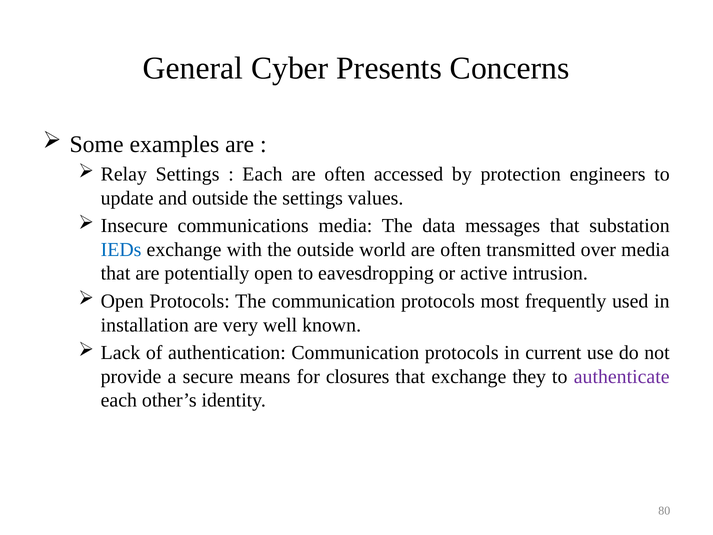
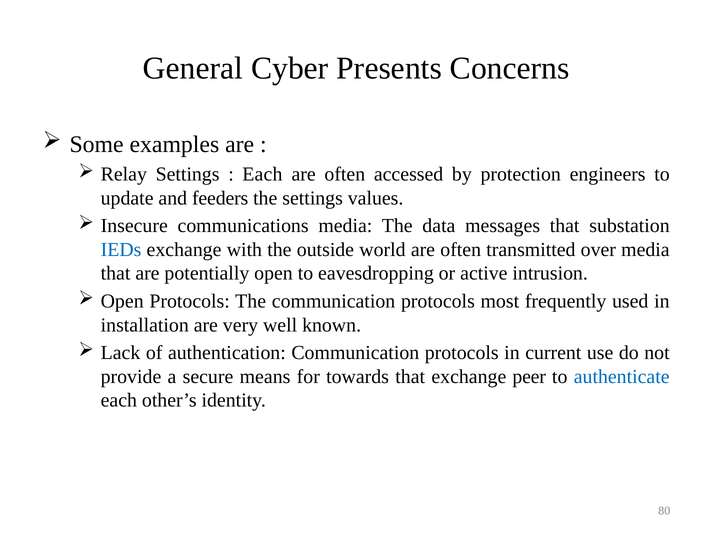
and outside: outside -> feeders (220, 198)
closures: closures -> towards (358, 376)
they: they -> peer (529, 376)
authenticate colour: purple -> blue (622, 376)
